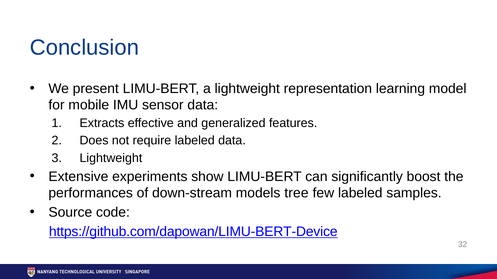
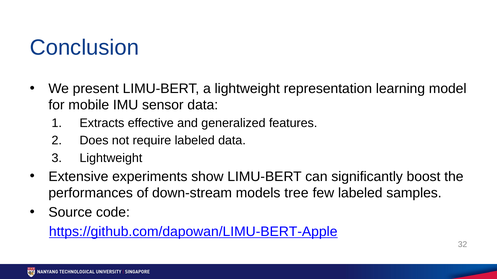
https://github.com/dapowan/LIMU-BERT-Device: https://github.com/dapowan/LIMU-BERT-Device -> https://github.com/dapowan/LIMU-BERT-Apple (193, 232)
